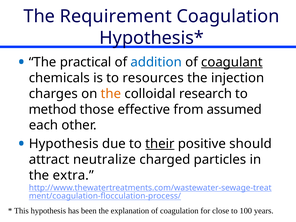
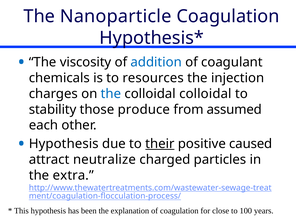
Requirement: Requirement -> Nanoparticle (116, 16)
practical: practical -> viscosity (86, 62)
coagulant underline: present -> none (232, 62)
the colour: orange -> blue (111, 94)
colloidal research: research -> colloidal (205, 94)
method: method -> stability (53, 109)
effective: effective -> produce (144, 109)
should: should -> caused (251, 144)
